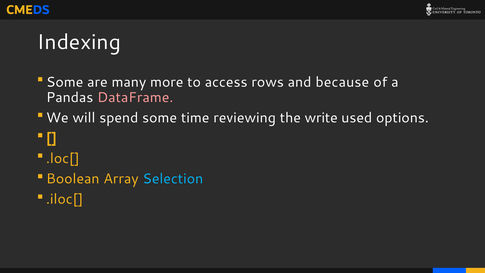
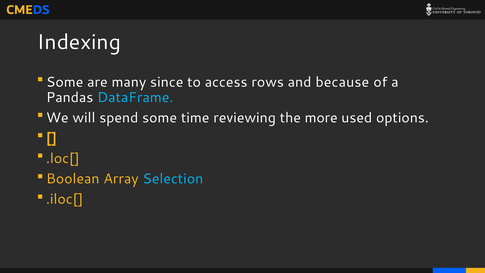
more: more -> since (167, 82)
DataFrame colour: pink -> light blue (135, 97)
write: write -> more (321, 118)
